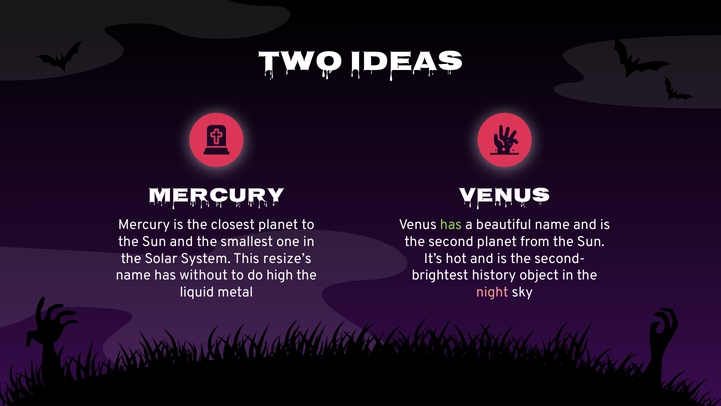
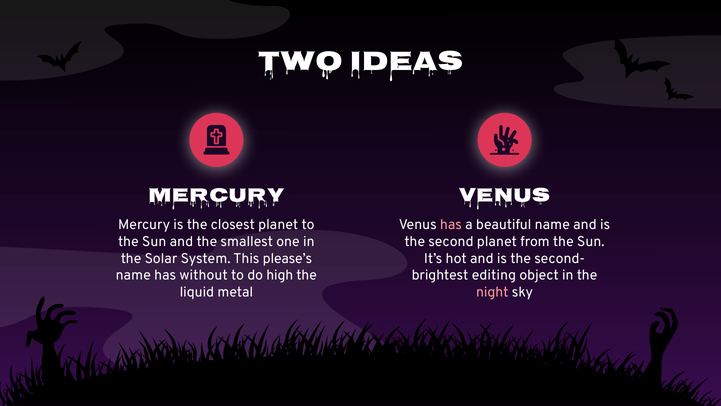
has colour: light green -> pink (451, 224)
resize’s: resize’s -> please’s (287, 258)
history: history -> editing (494, 275)
